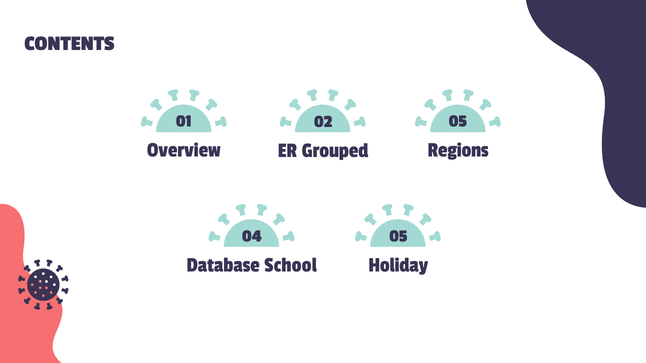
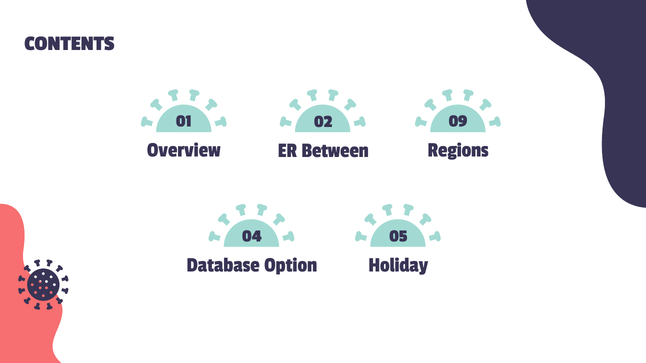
01 05: 05 -> 09 (458, 121)
Grouped: Grouped -> Between (335, 150)
School: School -> Option (291, 265)
